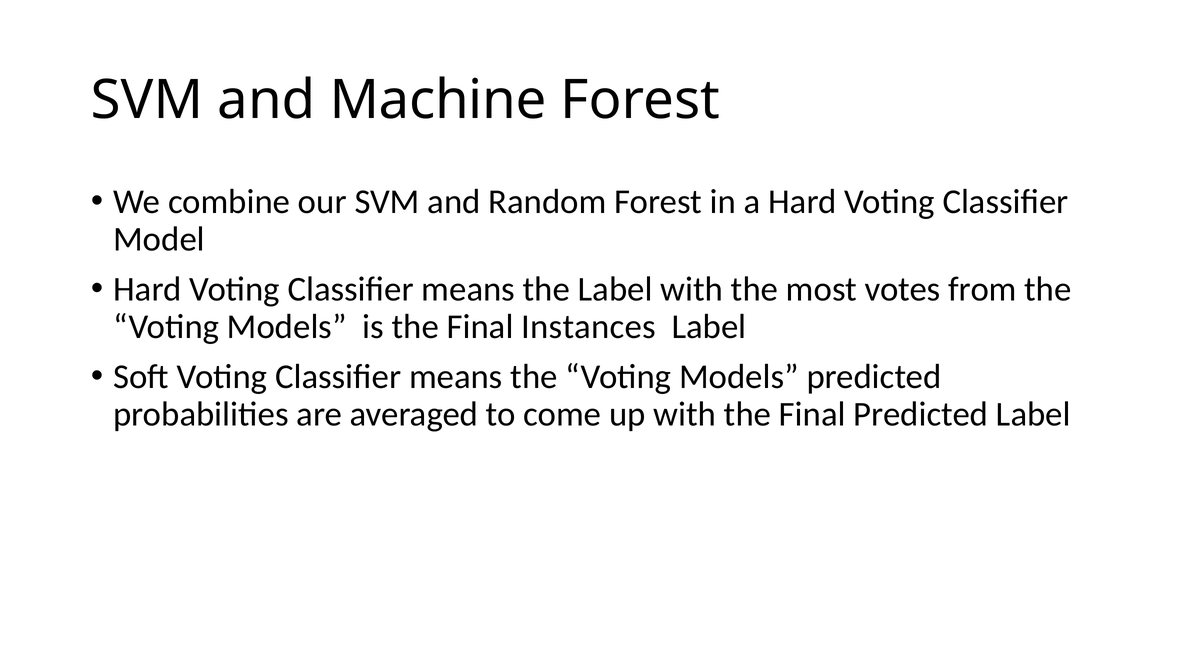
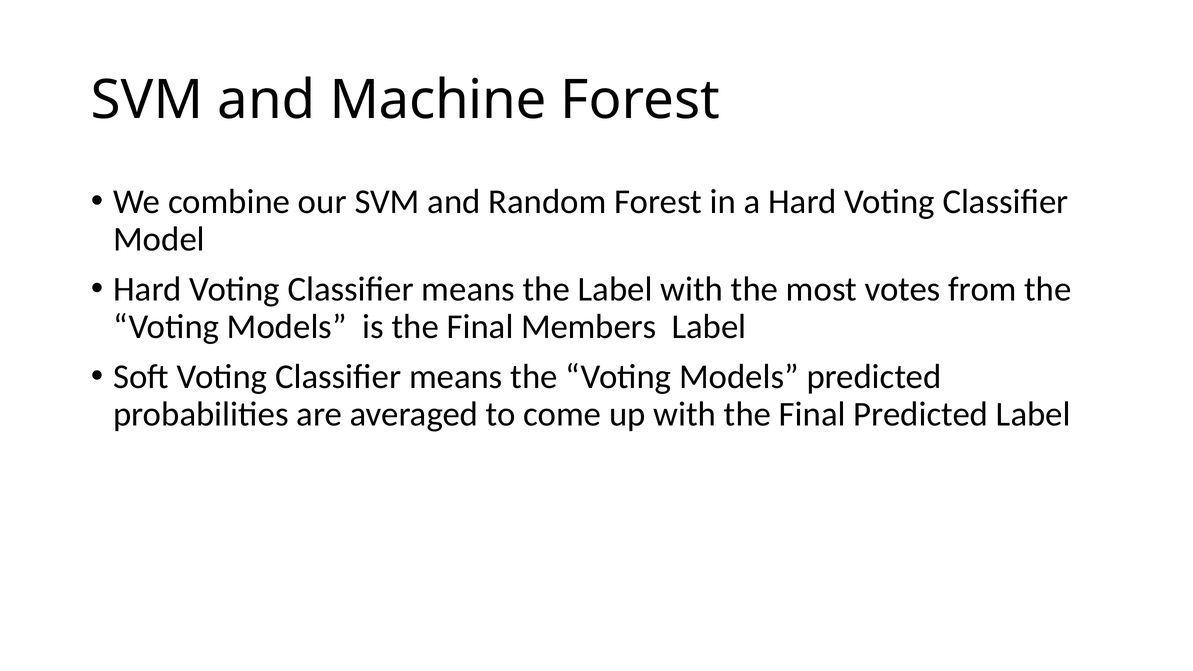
Instances: Instances -> Members (589, 327)
